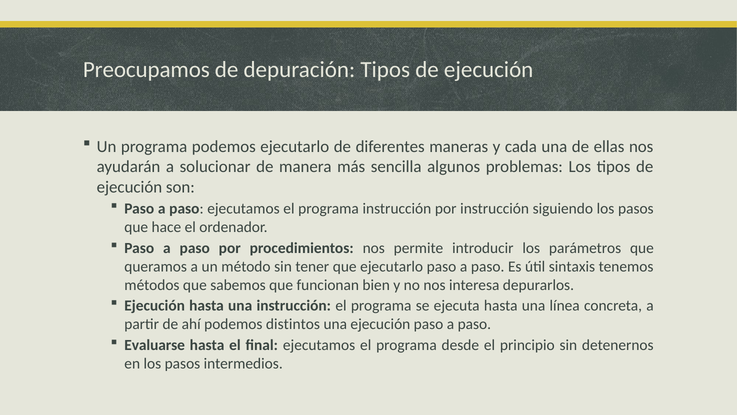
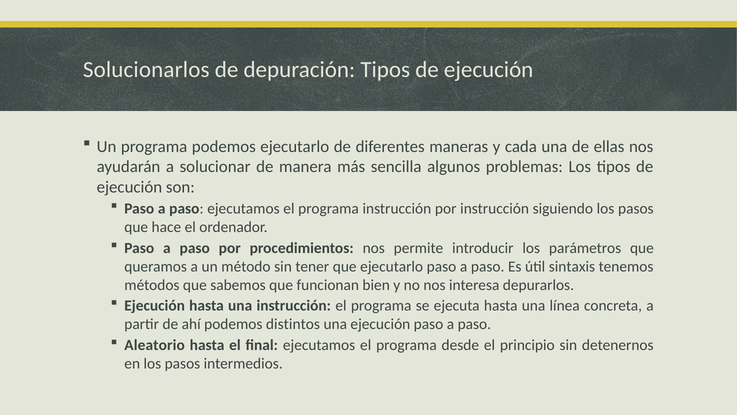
Preocupamos: Preocupamos -> Solucionarlos (146, 70)
Evaluarse: Evaluarse -> Aleatorio (155, 345)
